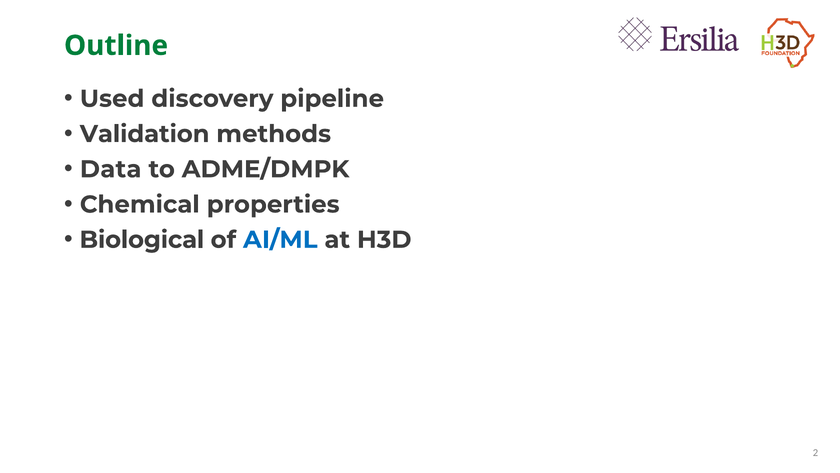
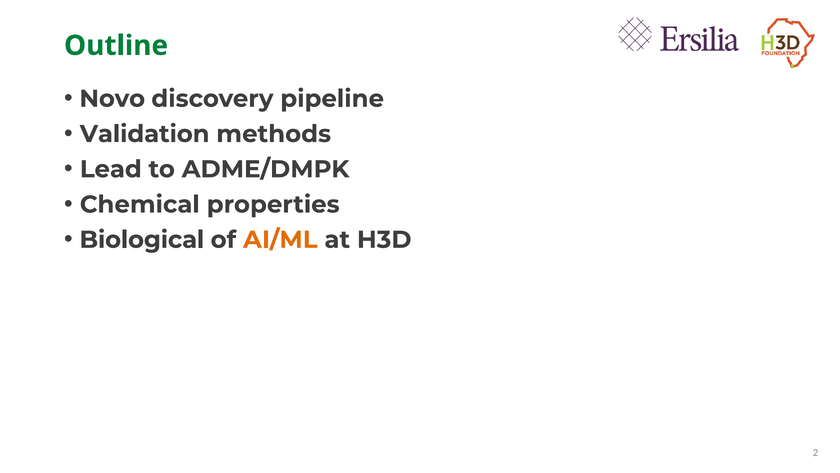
Used: Used -> Novo (112, 99)
Data: Data -> Lead (111, 169)
AI/ML colour: blue -> orange (280, 240)
